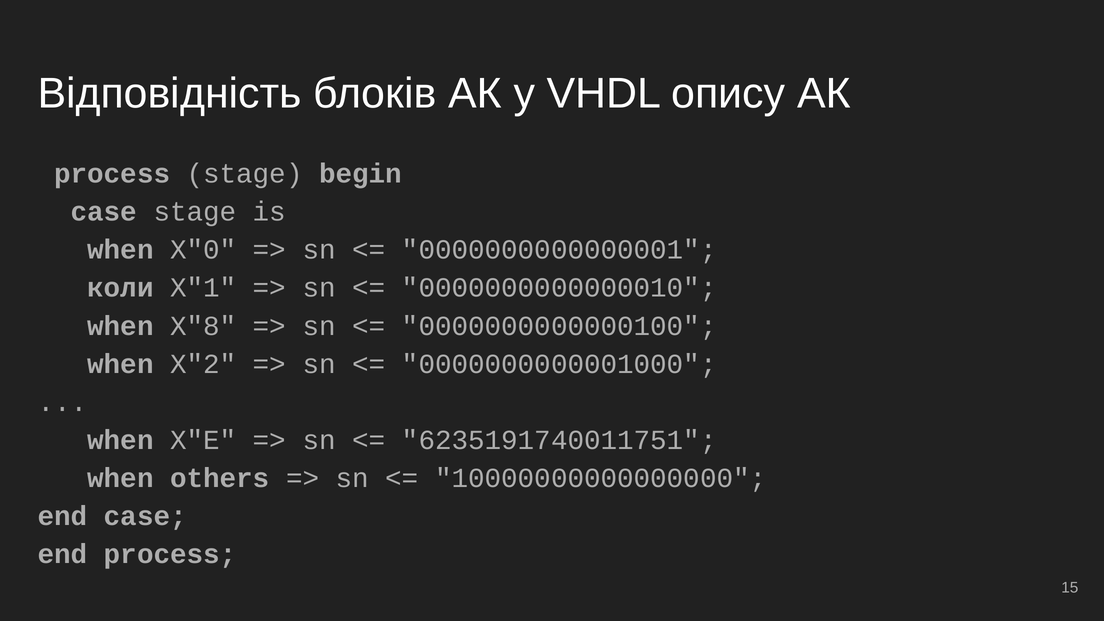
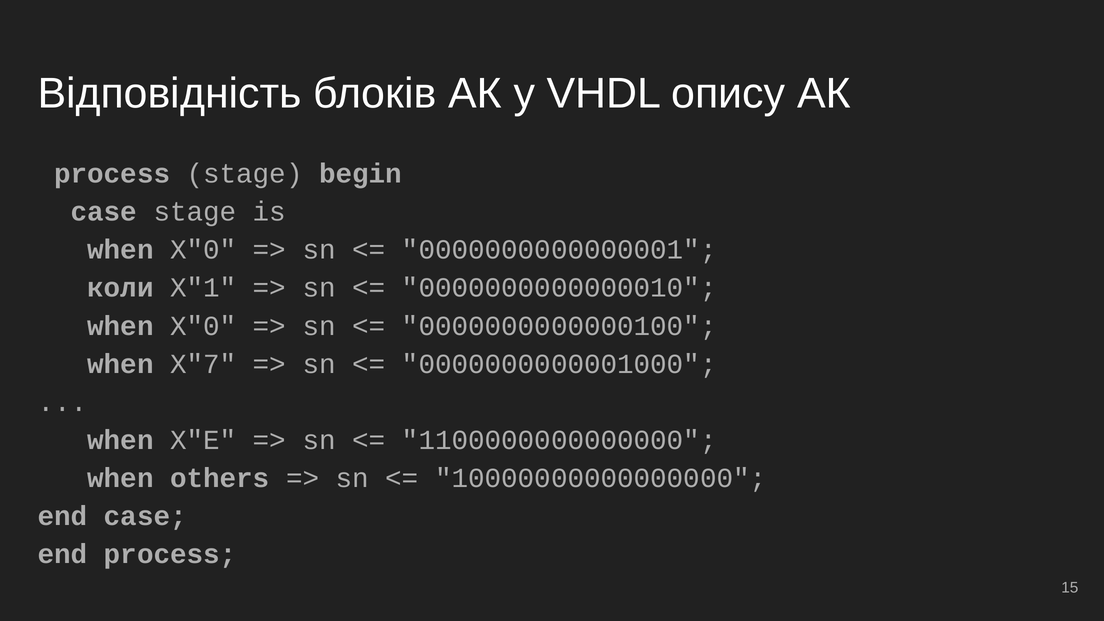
X"8: X"8 -> X"0 (203, 326)
X"2: X"2 -> X"7 (203, 364)
6235191740011751: 6235191740011751 -> 1100000000000000 (559, 440)
